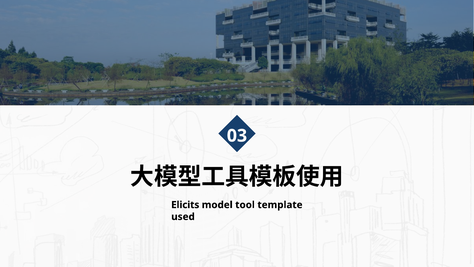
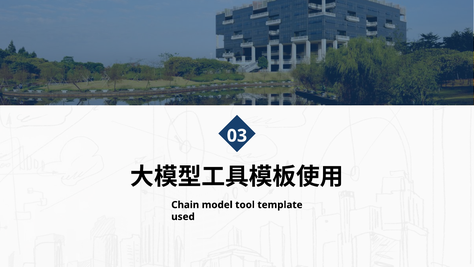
Elicits: Elicits -> Chain (185, 205)
